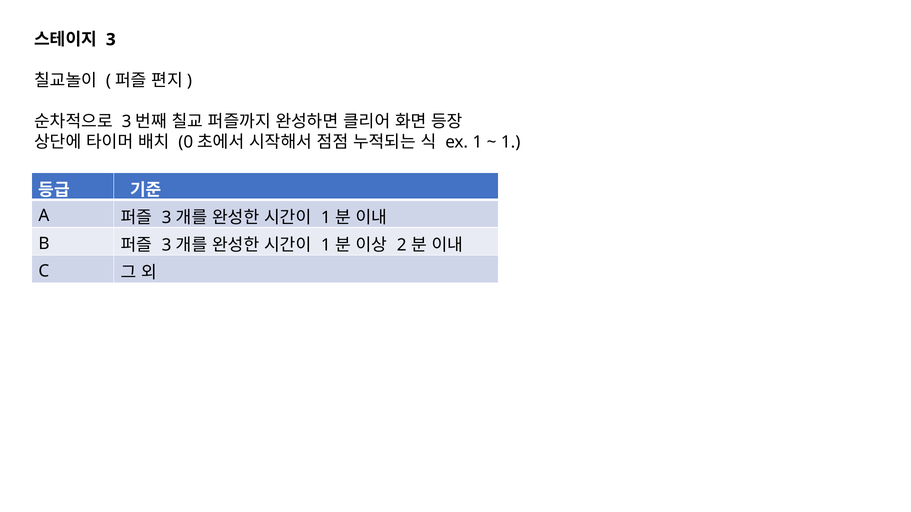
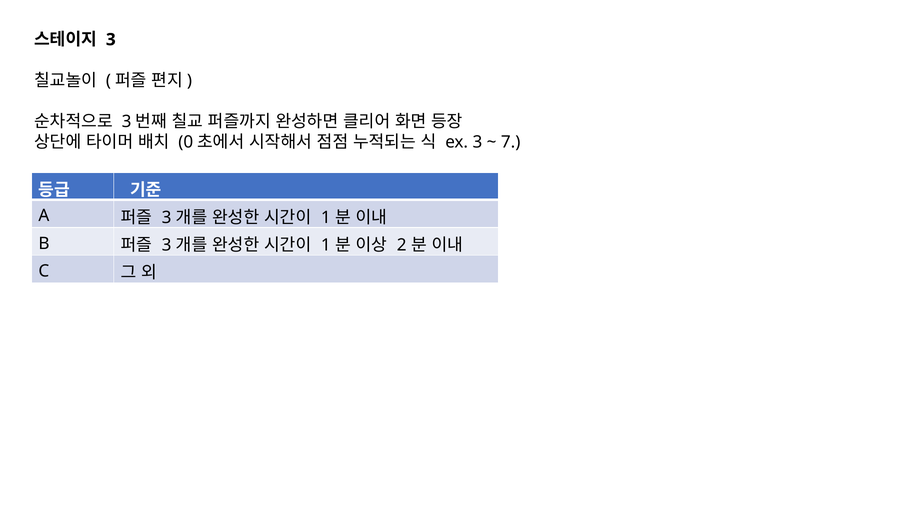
ex 1: 1 -> 3 (477, 142)
1: 1 -> 7 (511, 142)
